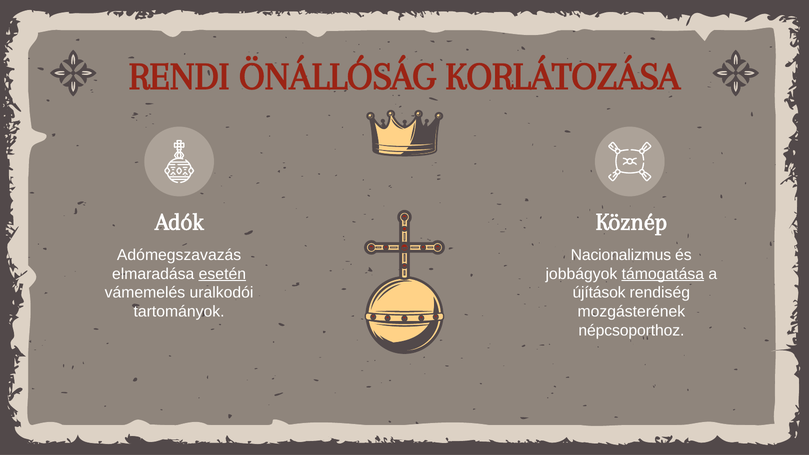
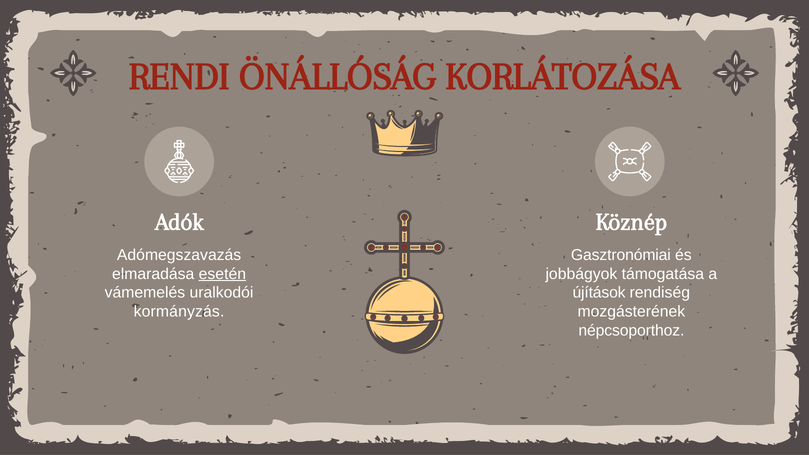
Nacionalizmus: Nacionalizmus -> Gasztronómiai (621, 255)
támogatása underline: present -> none (663, 274)
tartományok: tartományok -> kormányzás (179, 312)
